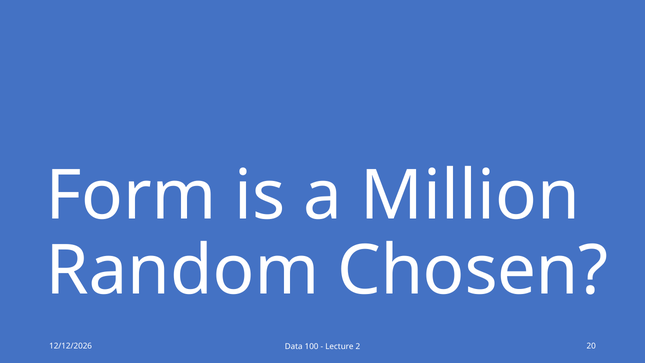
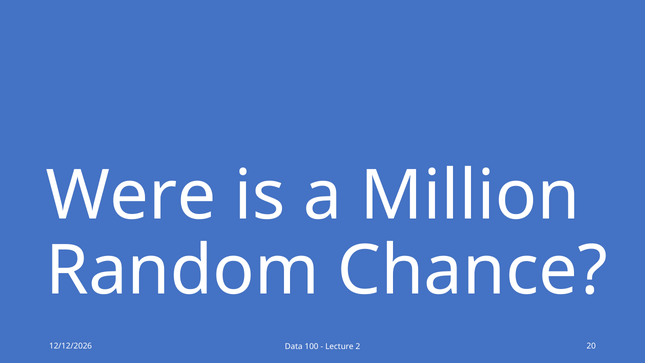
Form: Form -> Were (131, 196)
Chosen: Chosen -> Chance (473, 271)
